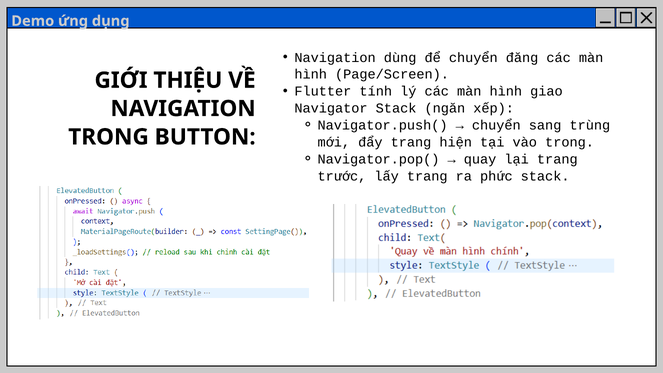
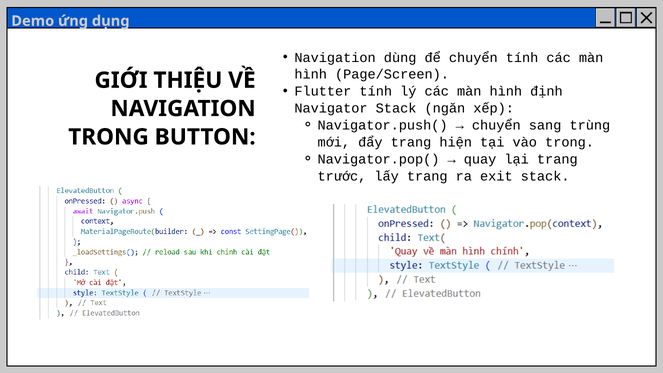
chuyển đăng: đăng -> tính (522, 58)
giao: giao -> định (546, 91)
phức: phức -> exit (496, 176)
